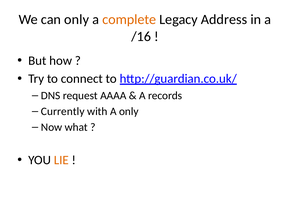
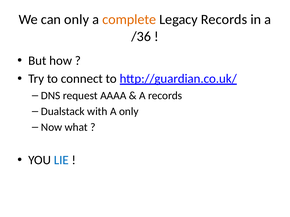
Legacy Address: Address -> Records (224, 20)
/16: /16 -> /36 (141, 37)
Currently: Currently -> Dualstack (63, 112)
LIE colour: orange -> blue (61, 160)
